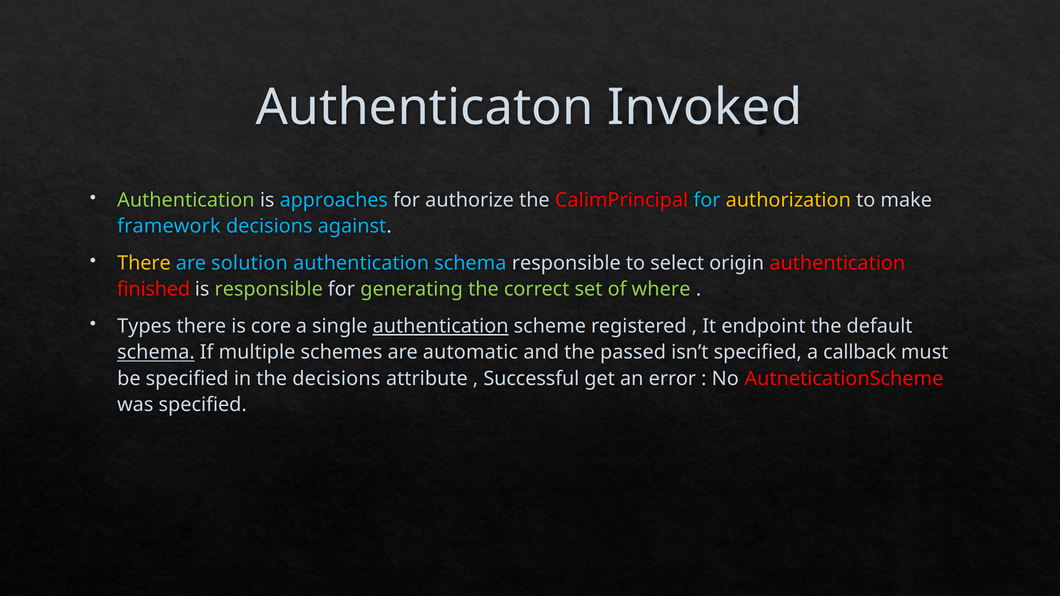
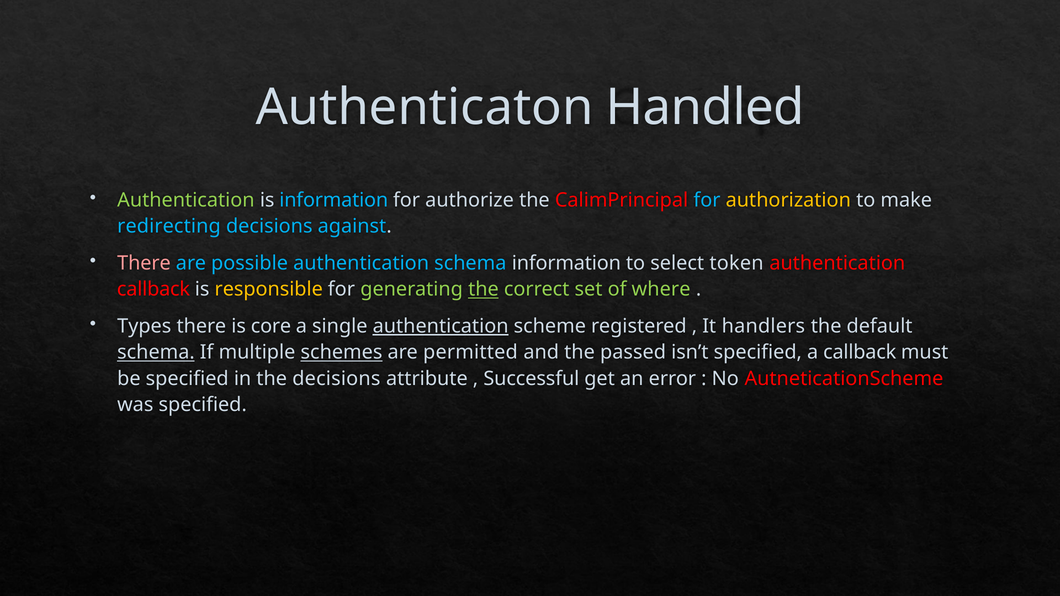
Invoked: Invoked -> Handled (705, 107)
is approaches: approaches -> information (334, 200)
framework: framework -> redirecting (169, 226)
There colour: yellow -> pink (144, 263)
solution: solution -> possible (250, 263)
schema responsible: responsible -> information (566, 263)
origin: origin -> token (737, 263)
finished: finished -> callback (154, 289)
responsible colour: light green -> yellow (269, 289)
the underline: none -> present (483, 289)
endpoint: endpoint -> handlers (763, 326)
schemes underline: none -> present (341, 353)
automatic: automatic -> permitted (470, 353)
